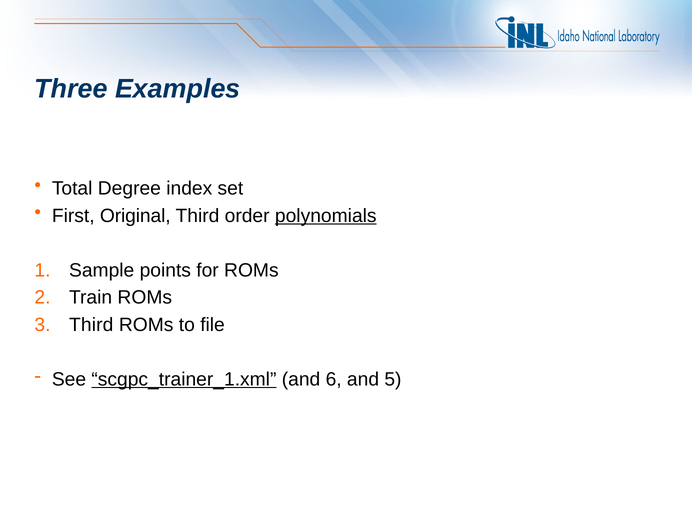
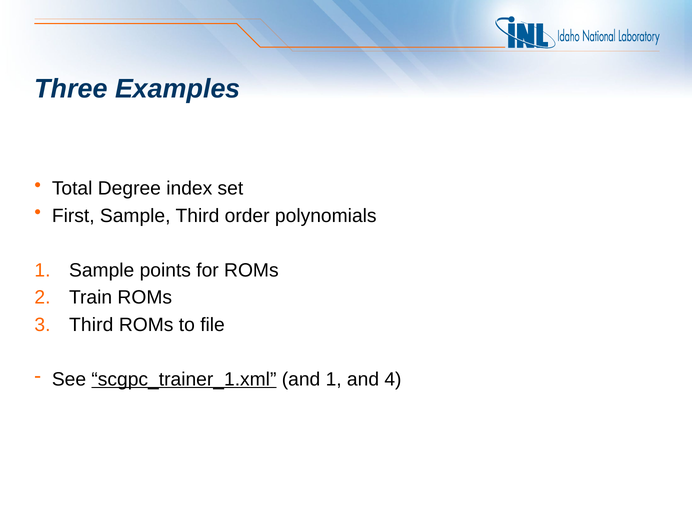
First Original: Original -> Sample (135, 216)
polynomials underline: present -> none (326, 216)
and 6: 6 -> 1 (334, 379)
5: 5 -> 4 (393, 379)
